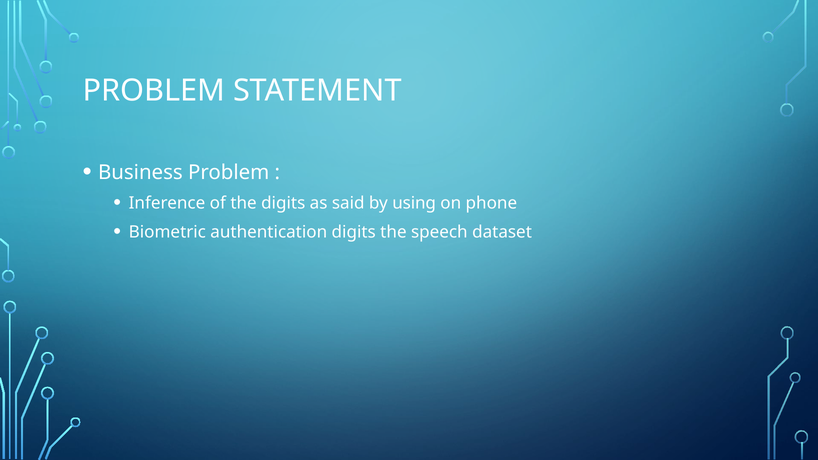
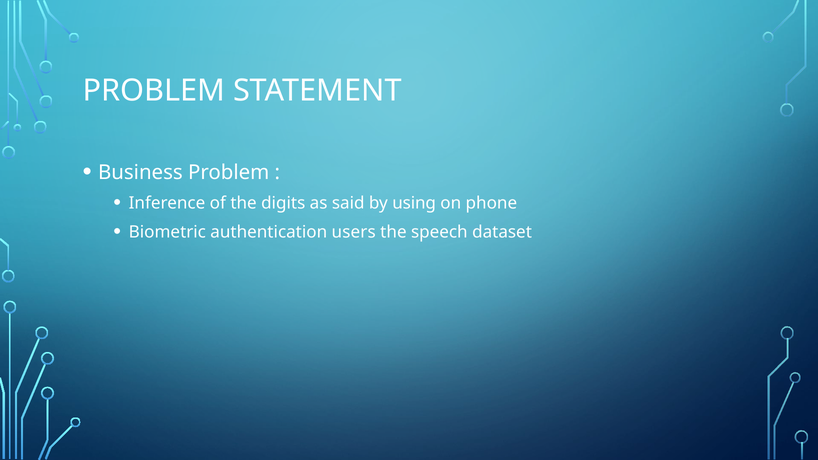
authentication digits: digits -> users (354, 232)
